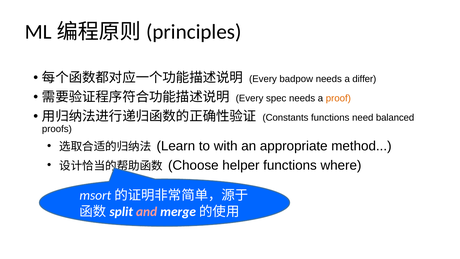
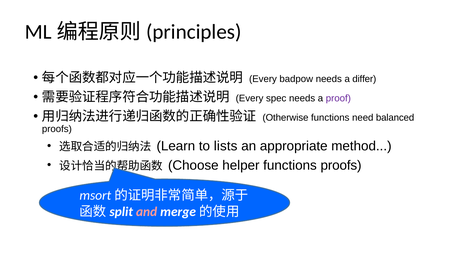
proof colour: orange -> purple (338, 98)
Constants: Constants -> Otherwise (285, 118)
with: with -> lists (226, 146)
where: where -> proofs (341, 165)
